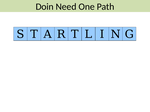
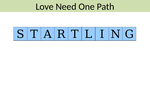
Doin: Doin -> Love (45, 7)
